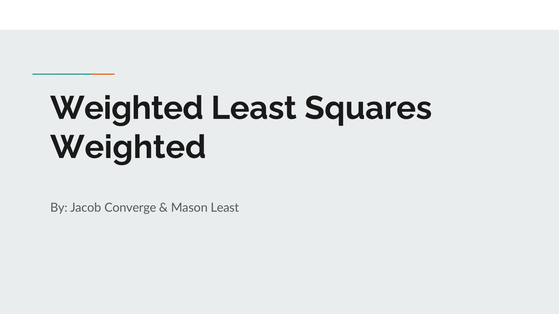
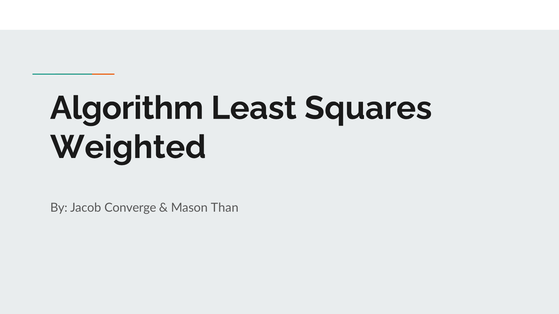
Weighted: Weighted -> Algorithm (127, 108)
Mason Least: Least -> Than (225, 208)
